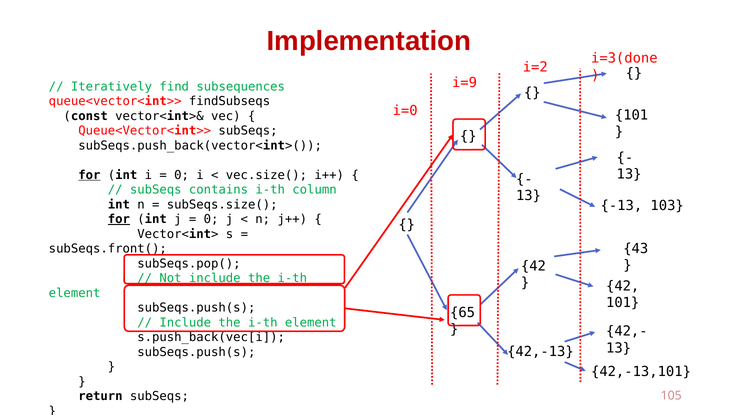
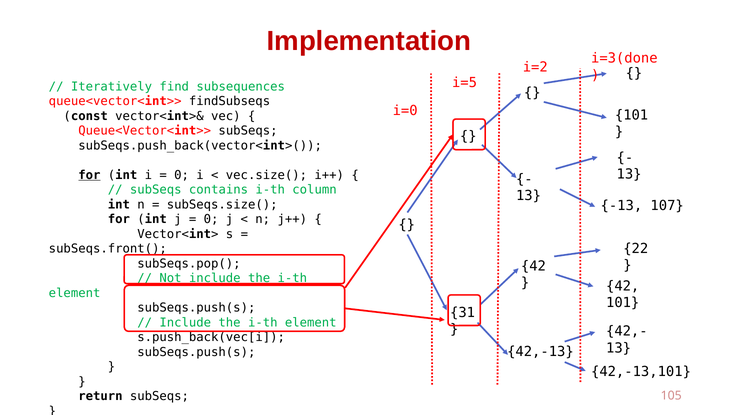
i=9: i=9 -> i=5 (465, 83)
103: 103 -> 107 (667, 206)
for underline: present -> none (119, 219)
43: 43 -> 22 (636, 249)
65: 65 -> 31 (463, 313)
